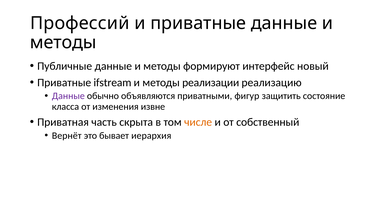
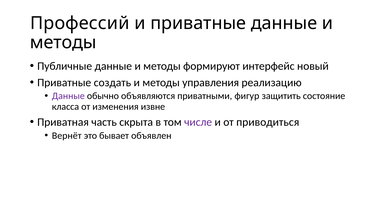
ifstream: ifstream -> создать (112, 83)
реализации: реализации -> управления (211, 83)
числе colour: orange -> purple (198, 122)
собственный: собственный -> приводиться (268, 122)
иерархия: иерархия -> объявлен (151, 136)
